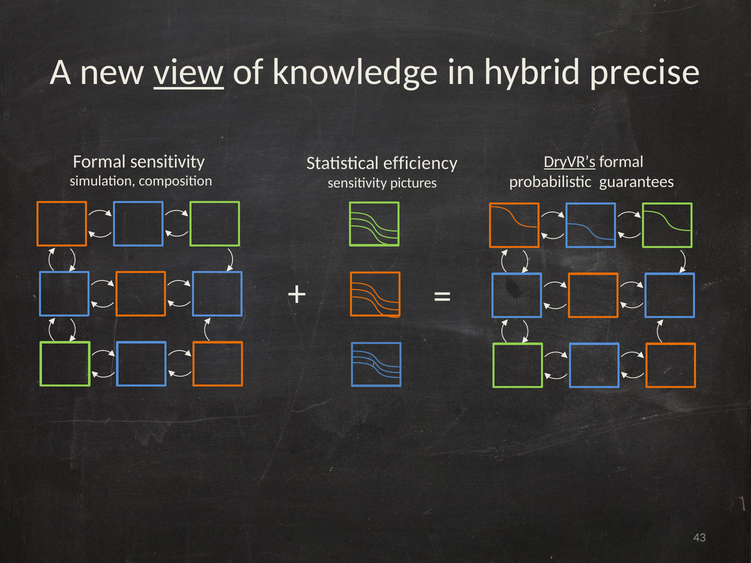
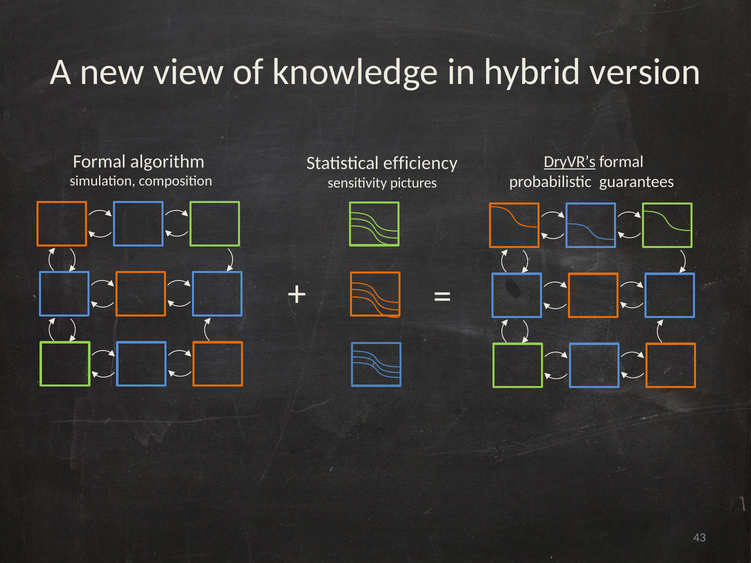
view underline: present -> none (189, 72)
precise: precise -> version (645, 72)
Formal sensitivity: sensitivity -> algorithm (167, 161)
